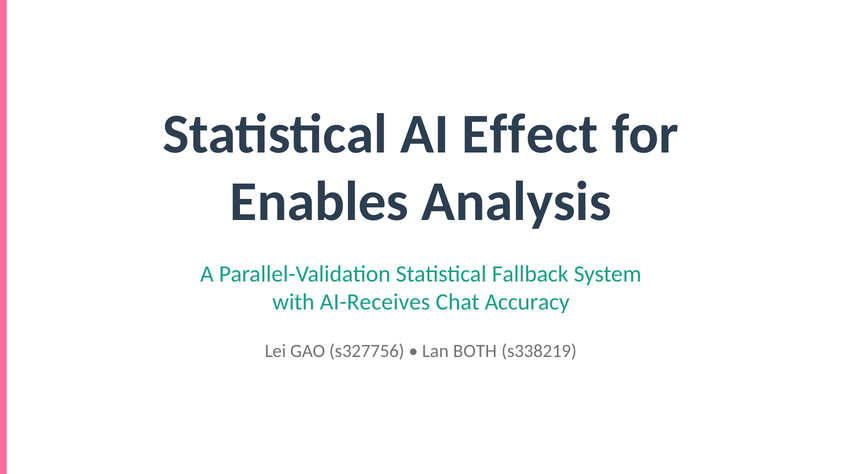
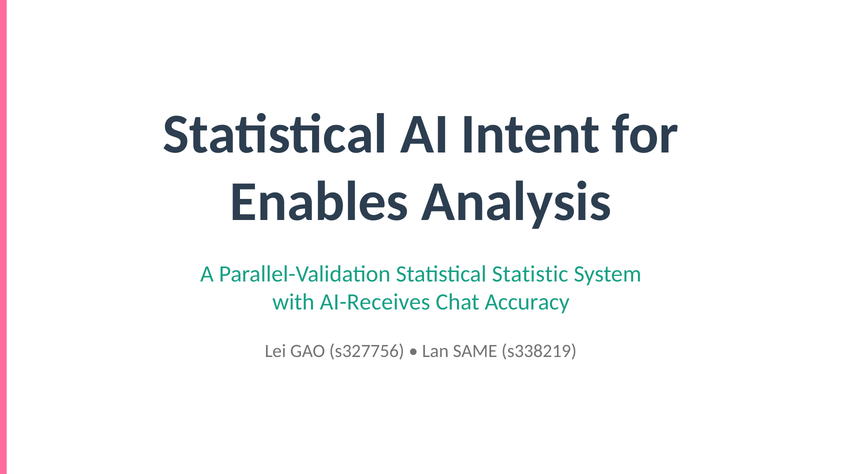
Effect: Effect -> Intent (531, 134)
Fallback: Fallback -> Statistic (530, 274)
BOTH: BOTH -> SAME (475, 351)
